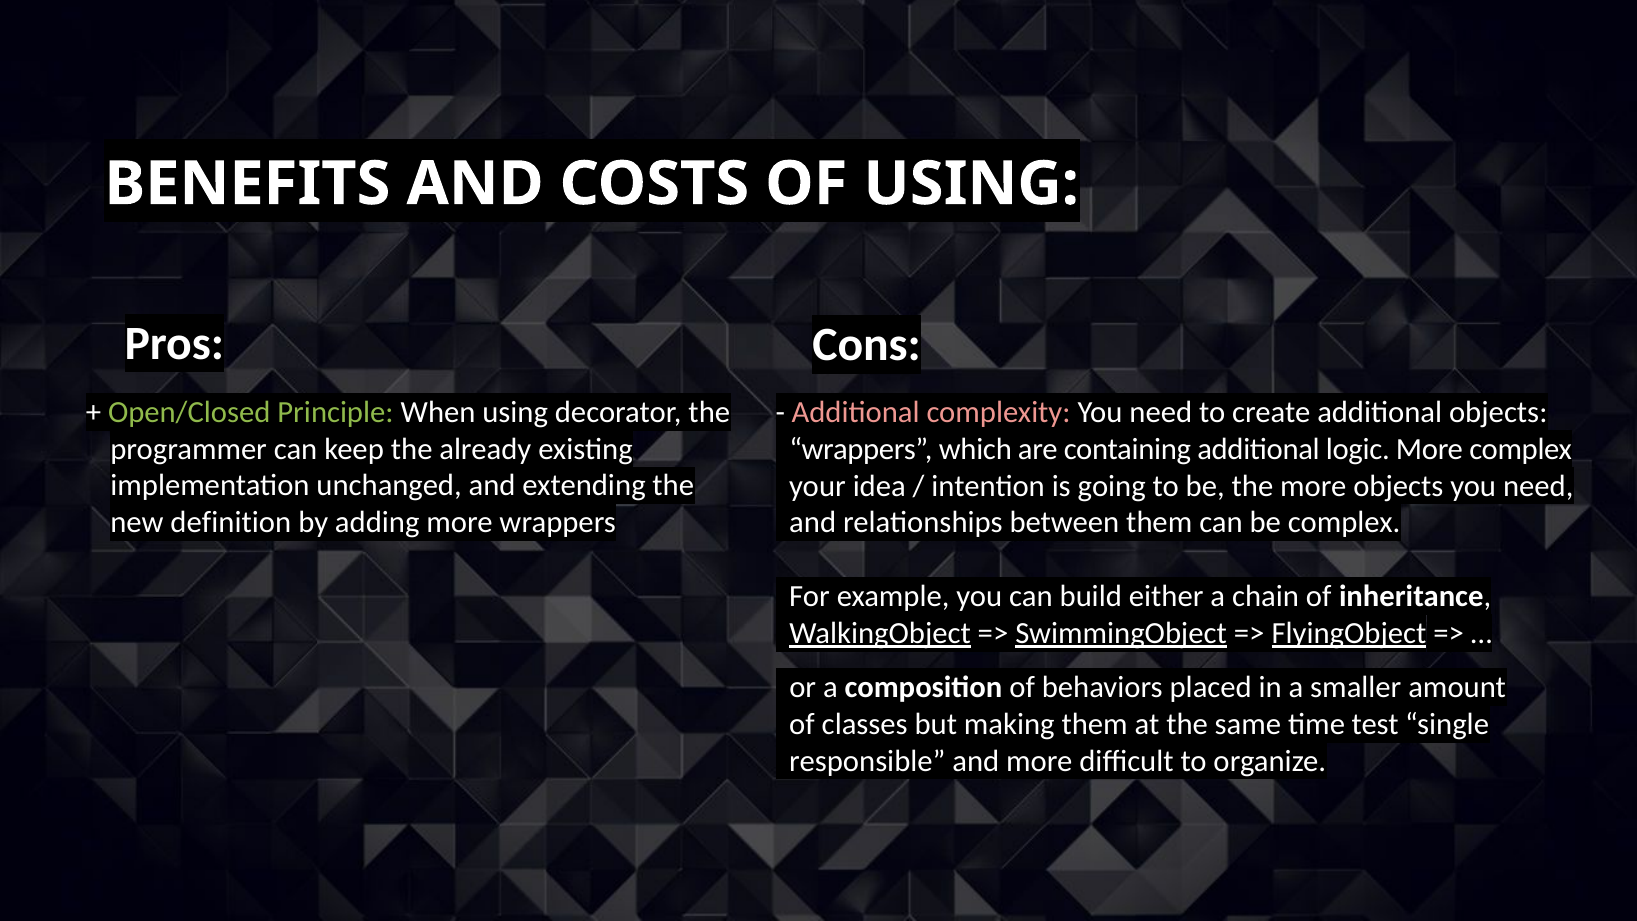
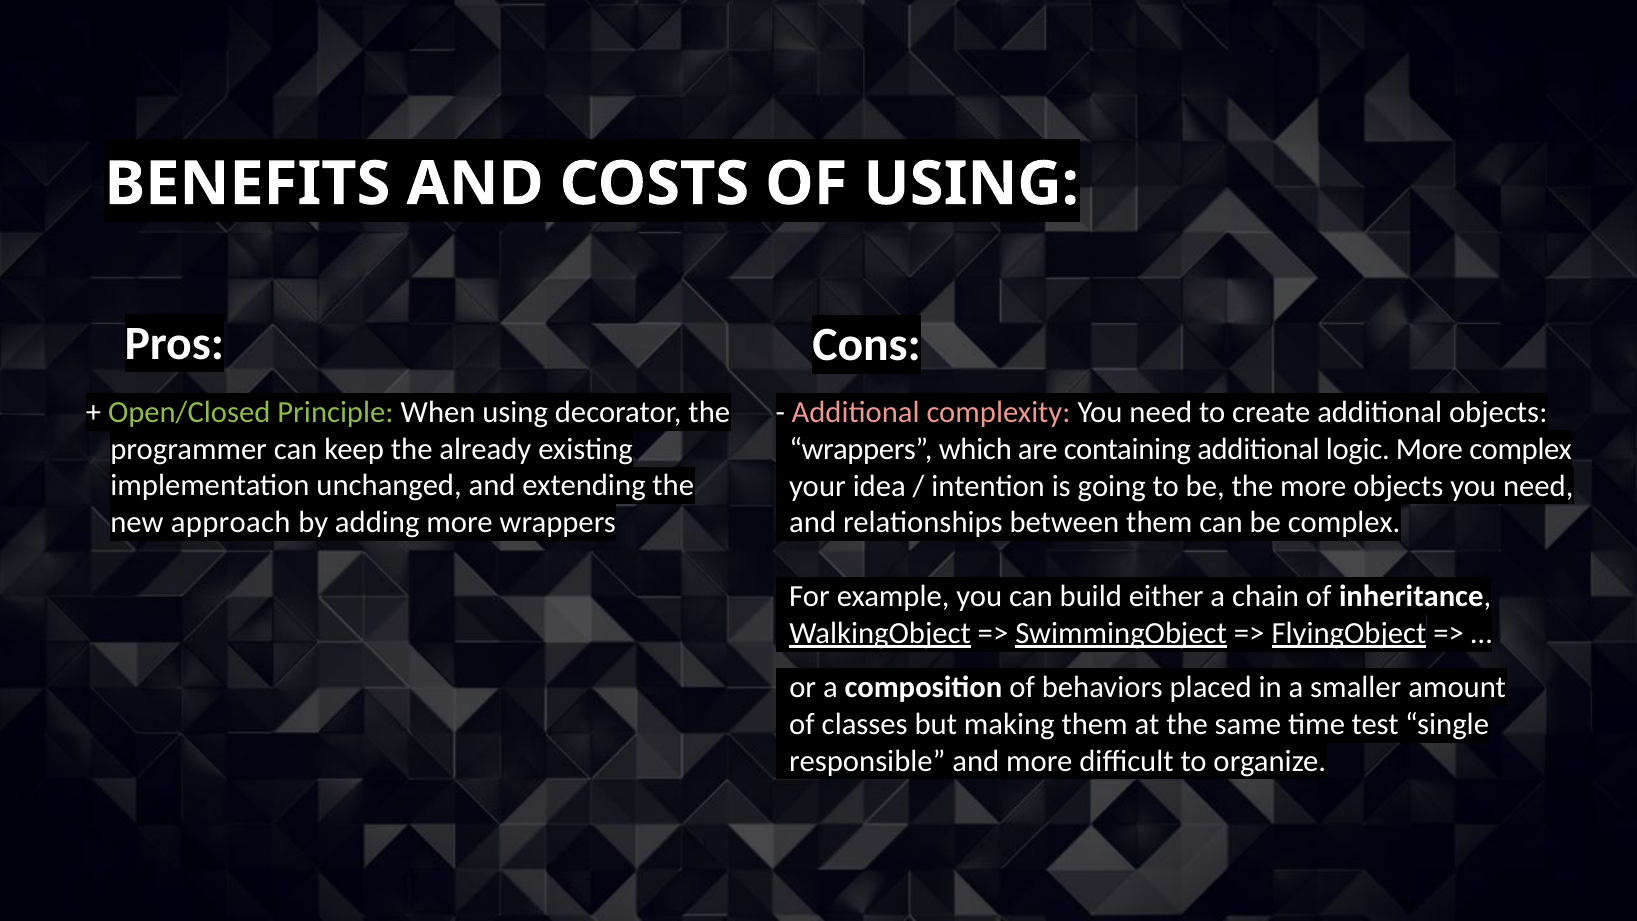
definition: definition -> approach (231, 523)
